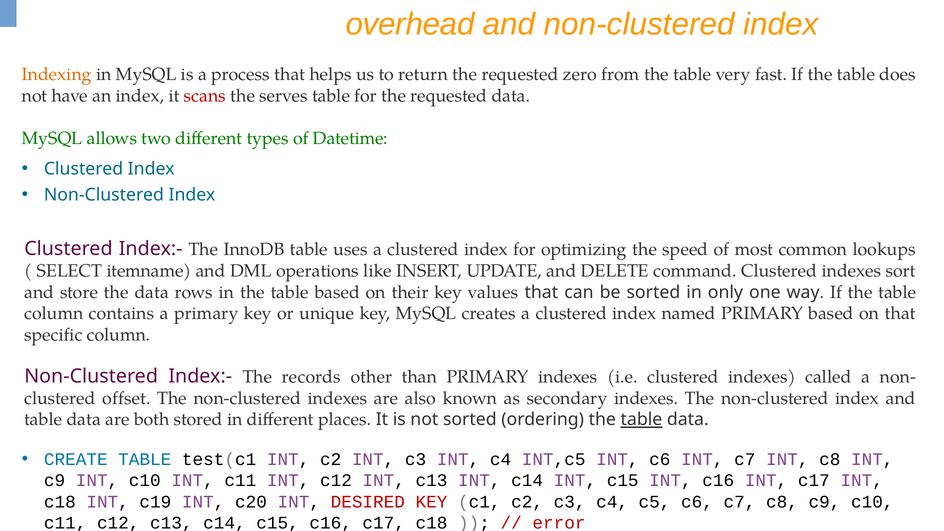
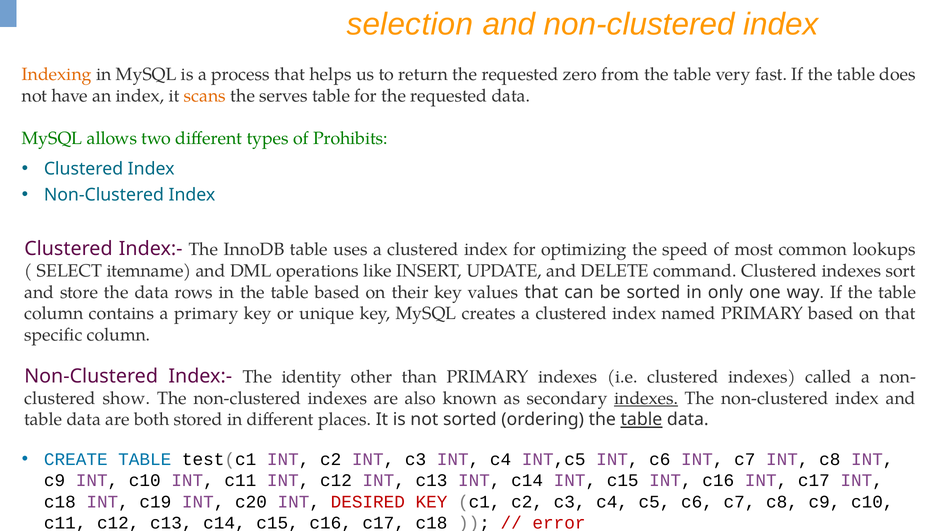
overhead: overhead -> selection (410, 25)
scans colour: red -> orange (205, 96)
Datetime: Datetime -> Prohibits (350, 138)
records: records -> identity (312, 377)
offset: offset -> show (126, 398)
indexes underline: none -> present (646, 398)
